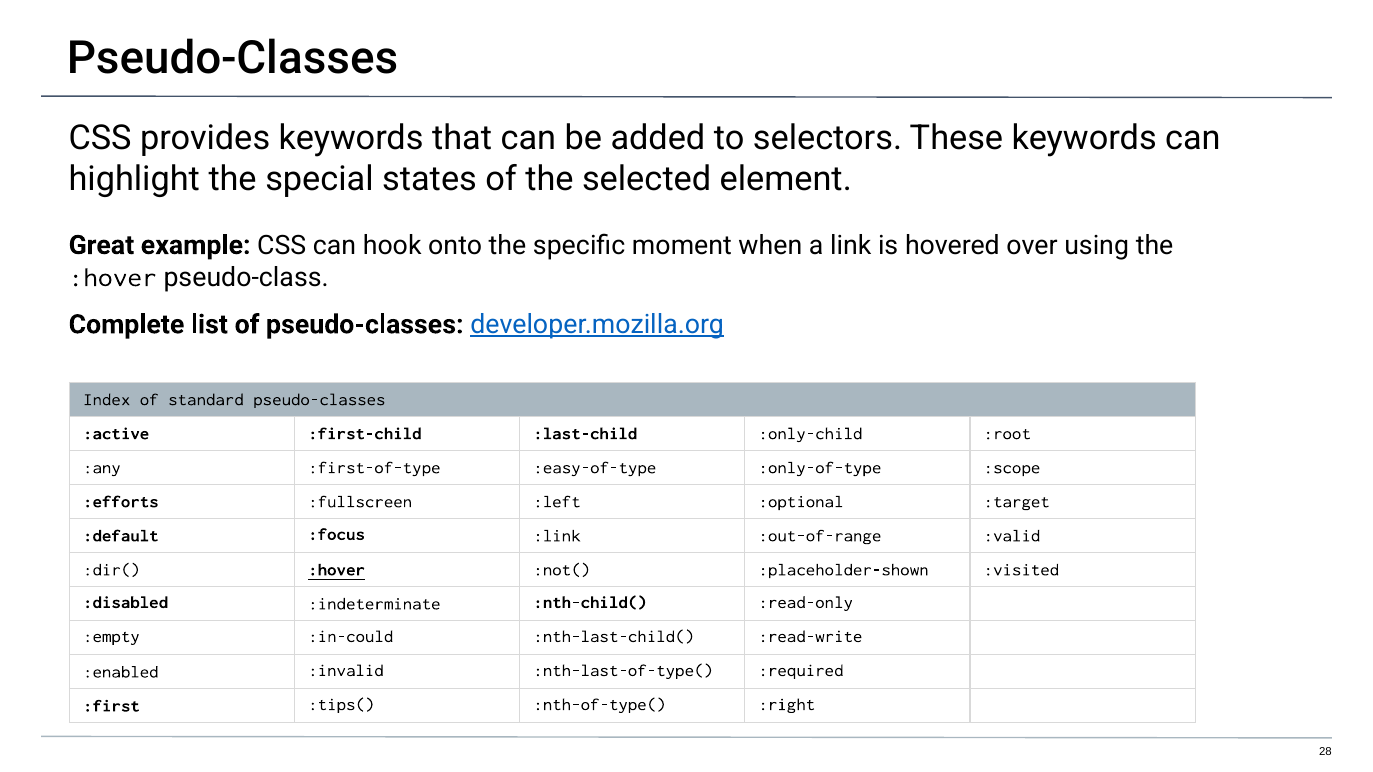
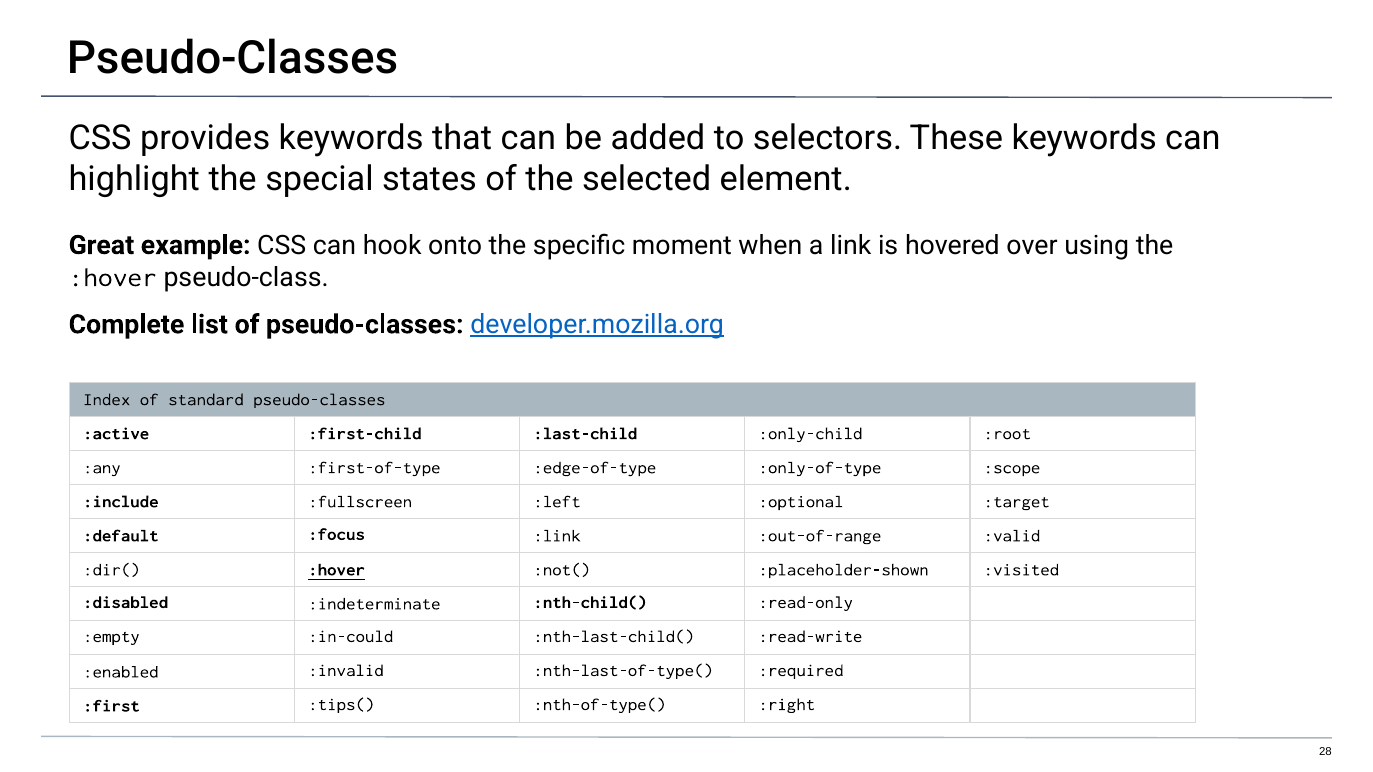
:easy-of-type: :easy-of-type -> :edge-of-type (595, 468)
:efforts: :efforts -> :include (121, 502)
